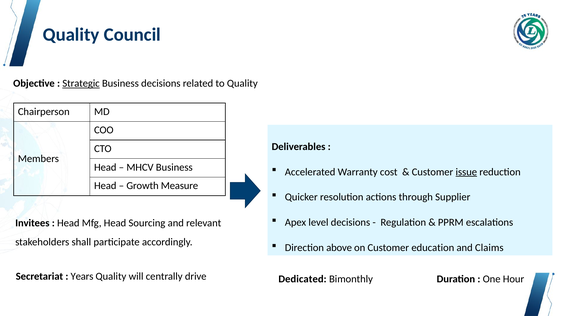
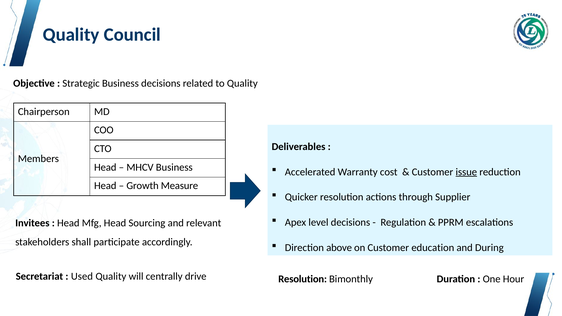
Strategic underline: present -> none (81, 84)
Claims: Claims -> During (489, 248)
Years: Years -> Used (82, 277)
Dedicated: Dedicated -> Resolution (303, 279)
